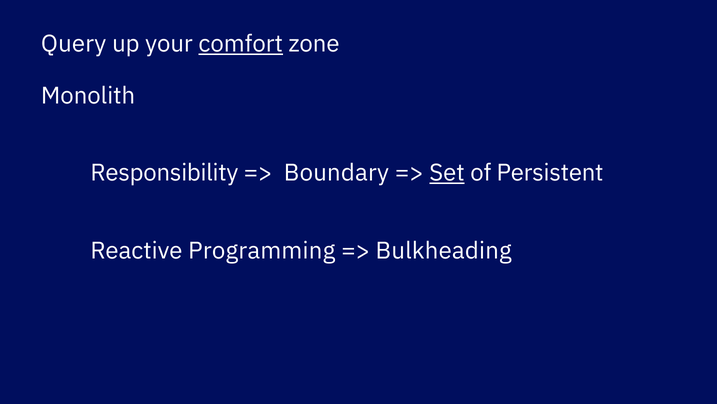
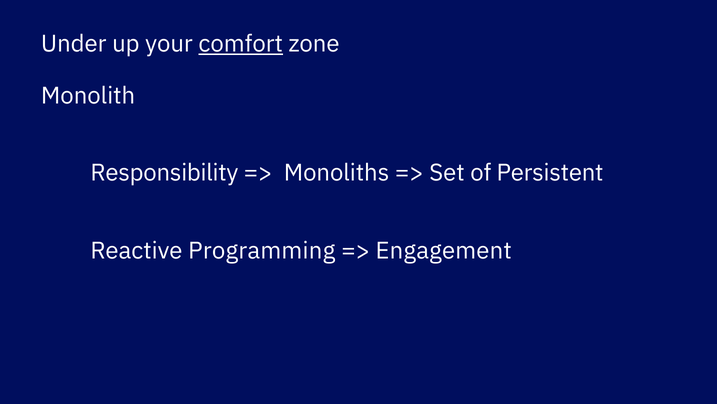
Query: Query -> Under (74, 44)
Boundary: Boundary -> Monoliths (337, 173)
Set underline: present -> none (447, 173)
Bulkheading: Bulkheading -> Engagement (444, 250)
